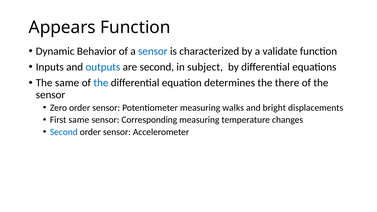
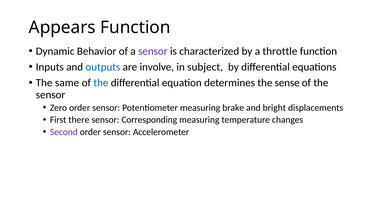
sensor colour: blue -> purple (153, 51)
validate: validate -> throttle (280, 51)
are second: second -> involve (157, 67)
there: there -> sense (287, 83)
walks: walks -> brake (233, 108)
First same: same -> there (79, 120)
Second colour: blue -> purple (64, 132)
